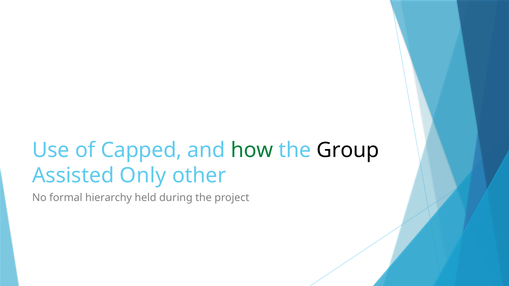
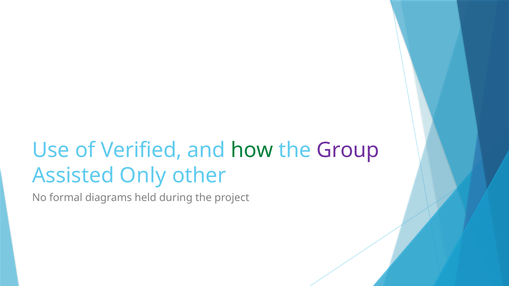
Capped: Capped -> Verified (141, 150)
Group colour: black -> purple (348, 150)
hierarchy: hierarchy -> diagrams (109, 198)
